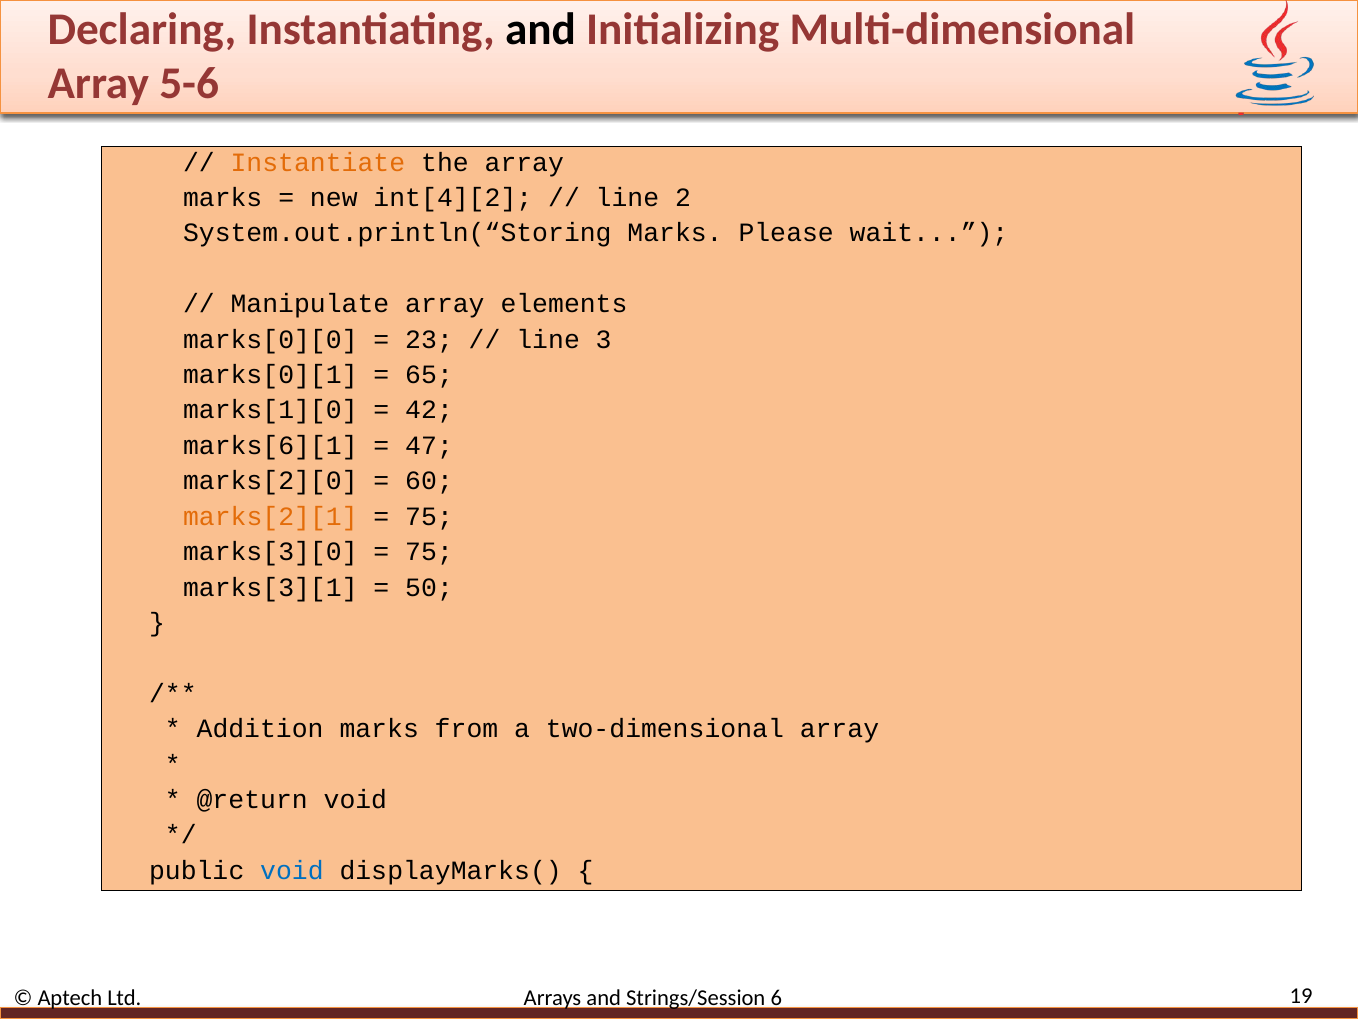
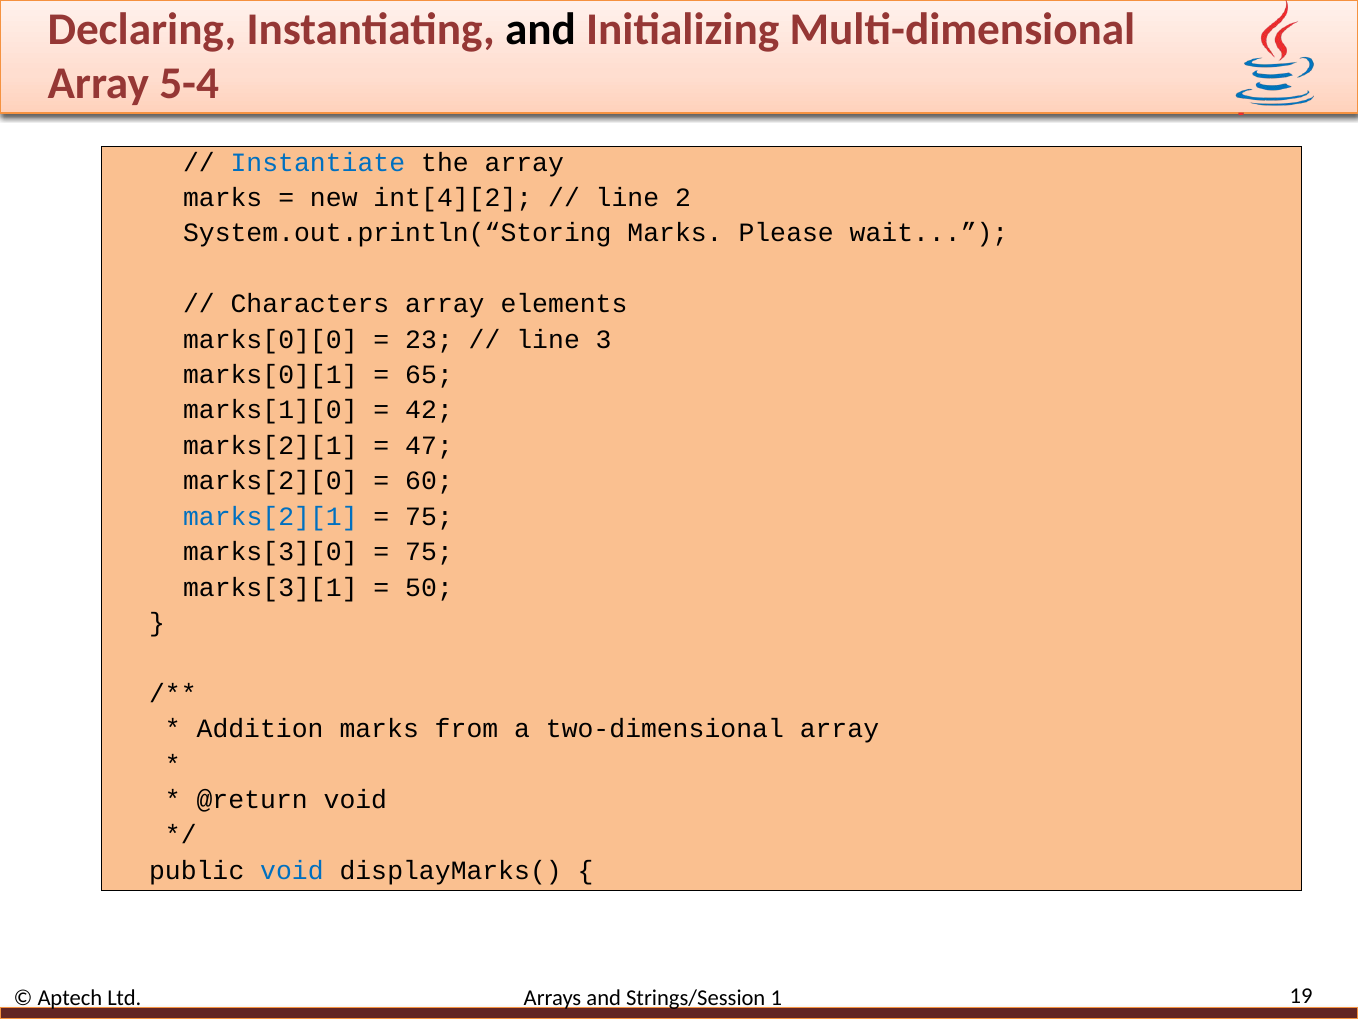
5-6: 5-6 -> 5-4 (189, 83)
Instantiate colour: orange -> blue (318, 162)
Manipulate: Manipulate -> Characters (310, 304)
marks[6][1: marks[6][1 -> marks[2][1 (270, 445)
marks[2][1 colour: orange -> blue (270, 516)
6: 6 -> 1 (776, 997)
